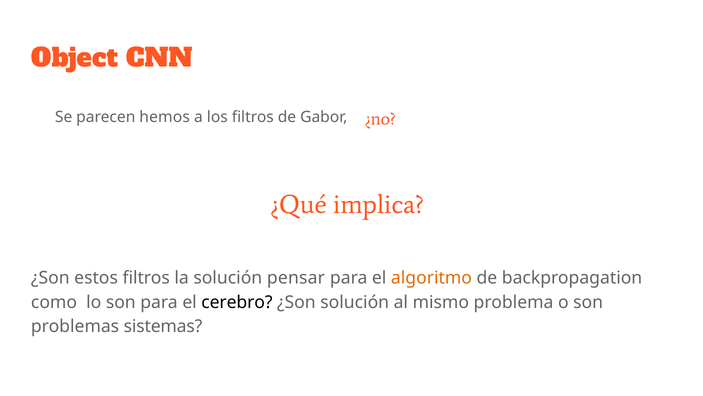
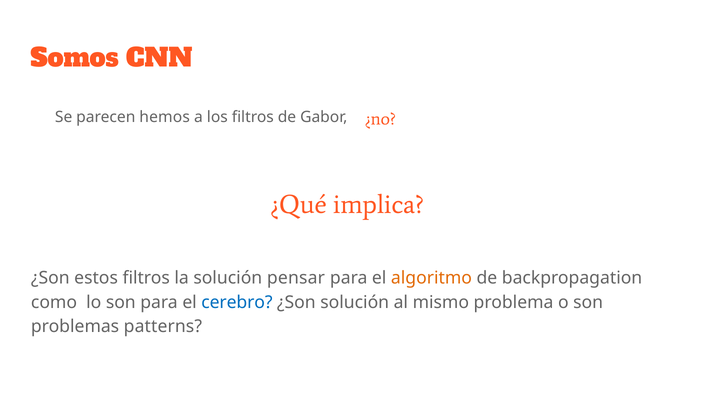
Object: Object -> Somos (75, 58)
cerebro colour: black -> blue (237, 302)
sistemas: sistemas -> patterns (163, 326)
